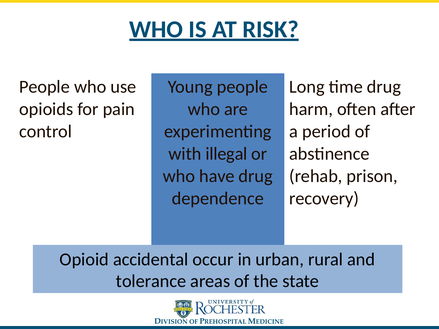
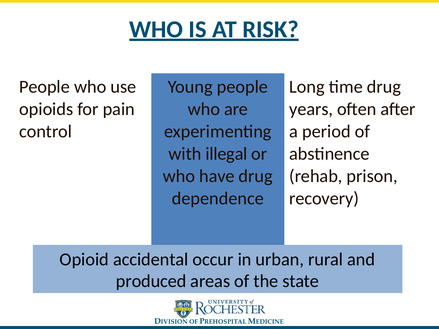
harm: harm -> years (311, 109)
tolerance: tolerance -> produced (151, 281)
